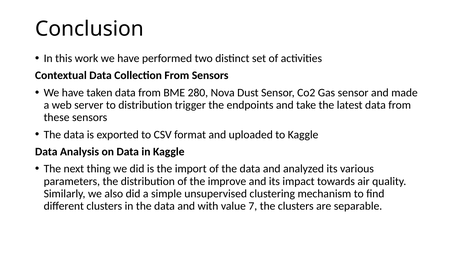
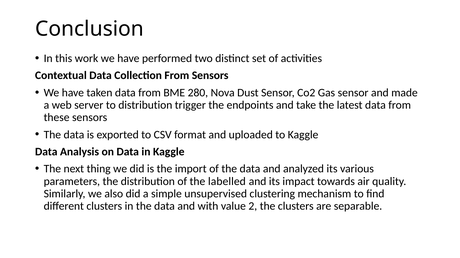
improve: improve -> labelled (227, 182)
7: 7 -> 2 (253, 207)
